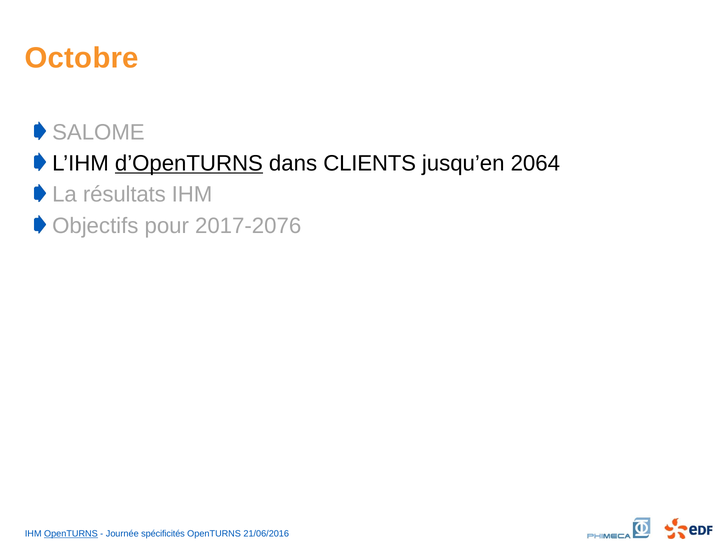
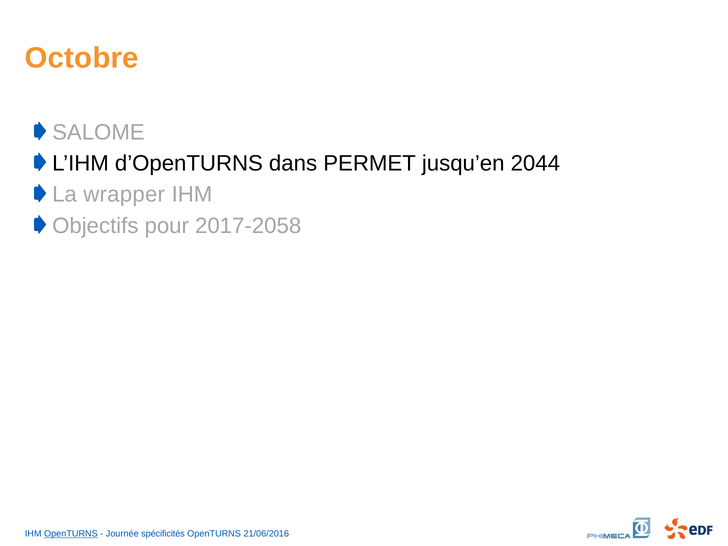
d’OpenTURNS underline: present -> none (189, 163)
CLIENTS: CLIENTS -> PERMET (370, 163)
2064: 2064 -> 2044 (535, 163)
résultats: résultats -> wrapper (124, 195)
2017-2076: 2017-2076 -> 2017-2058 (248, 226)
